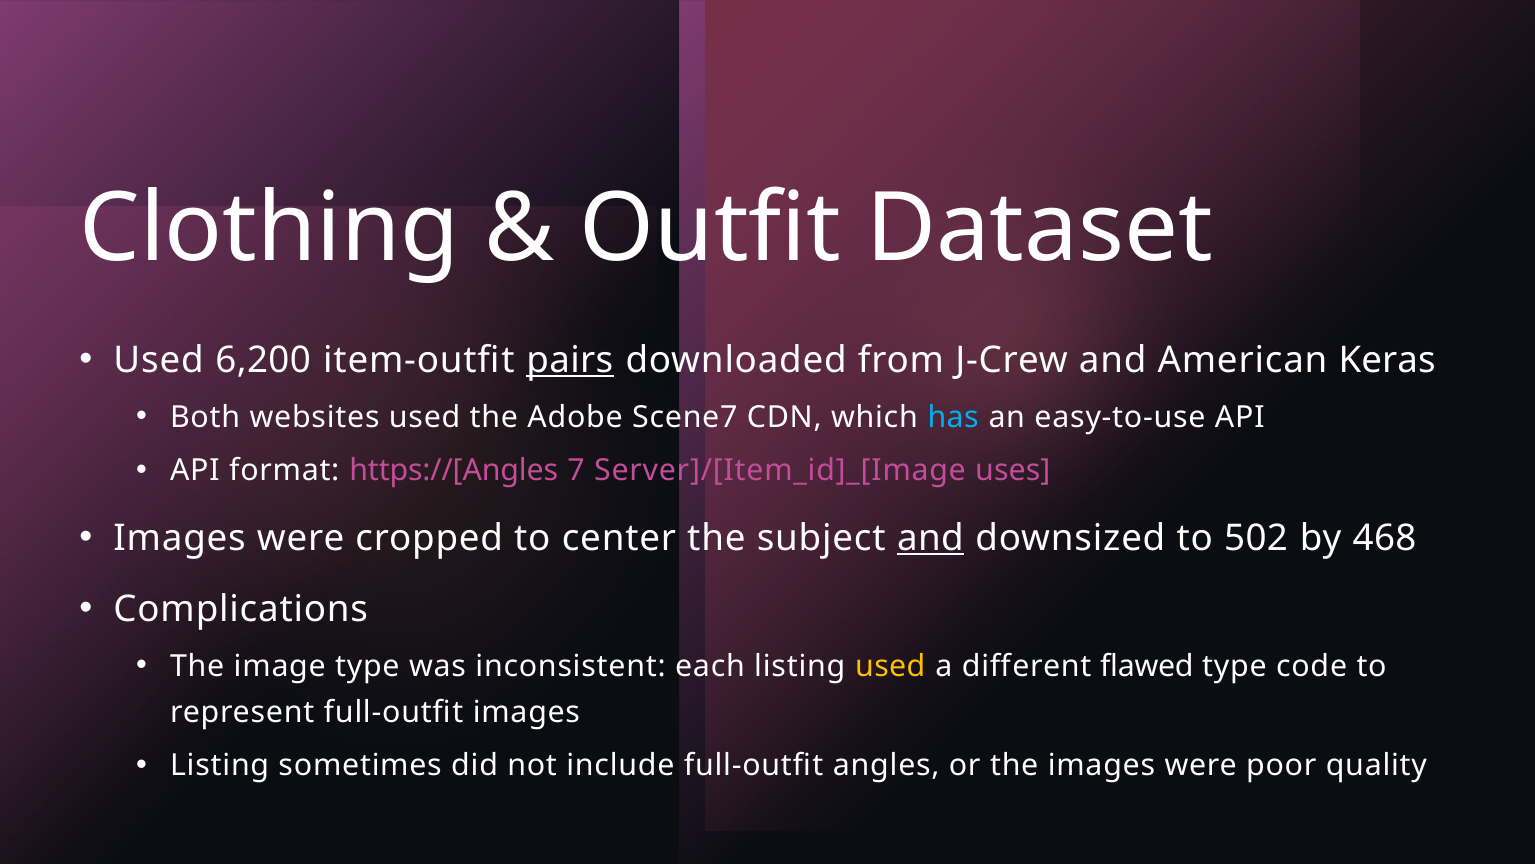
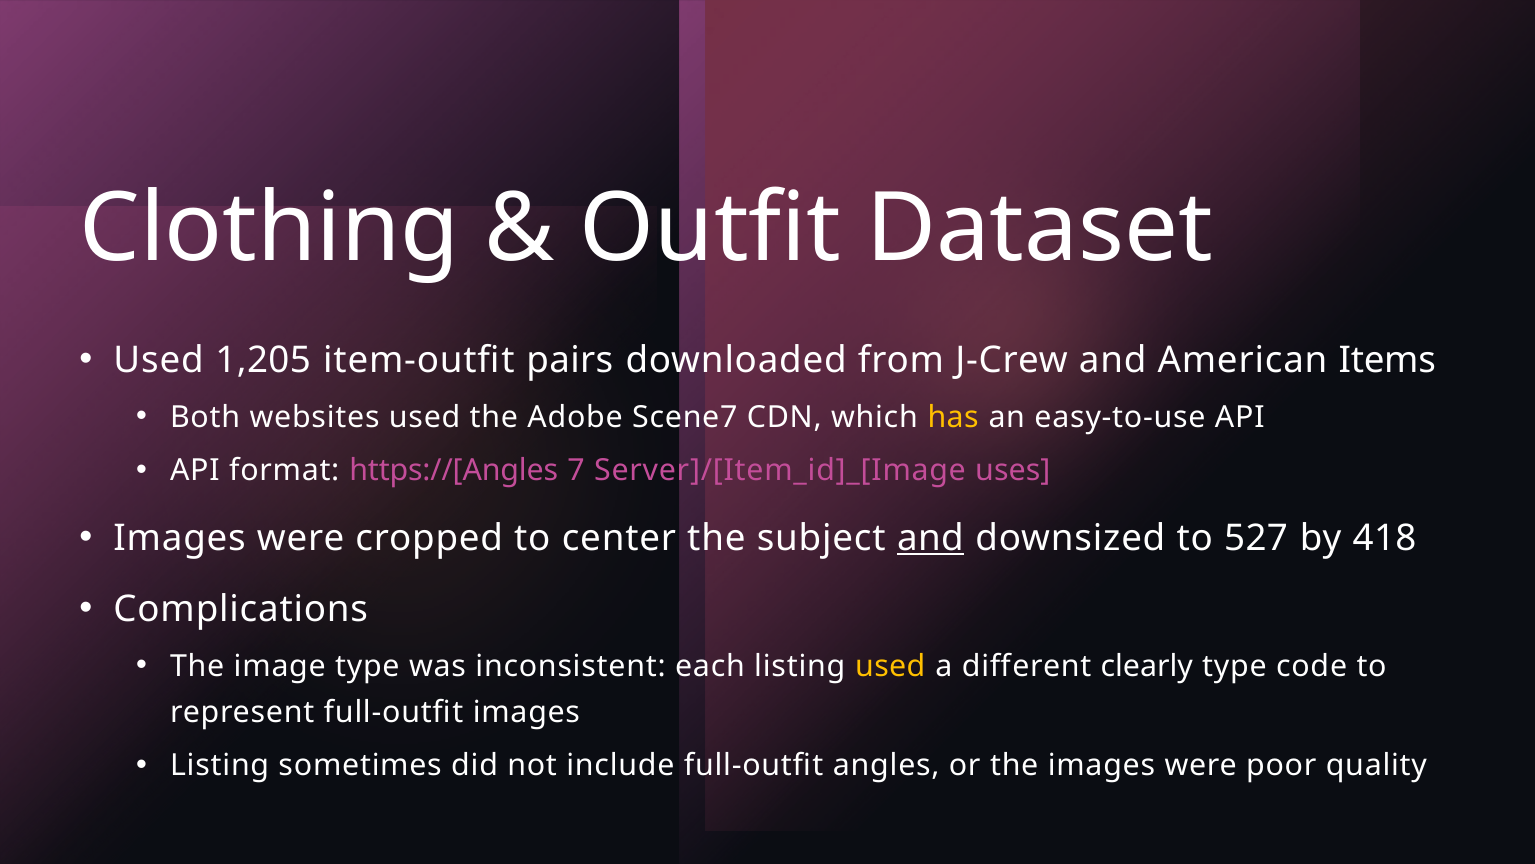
6,200: 6,200 -> 1,205 (263, 360)
pairs underline: present -> none (570, 360)
Keras: Keras -> Items (1387, 360)
has colour: light blue -> yellow (953, 417)
502: 502 -> 527 (1256, 538)
468: 468 -> 418 (1385, 538)
flawed: flawed -> clearly (1147, 666)
